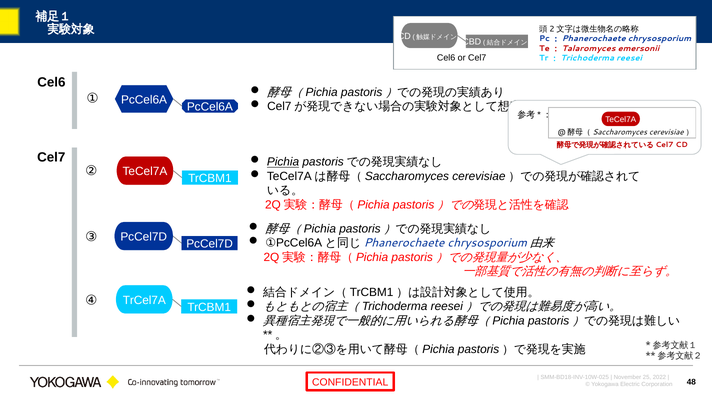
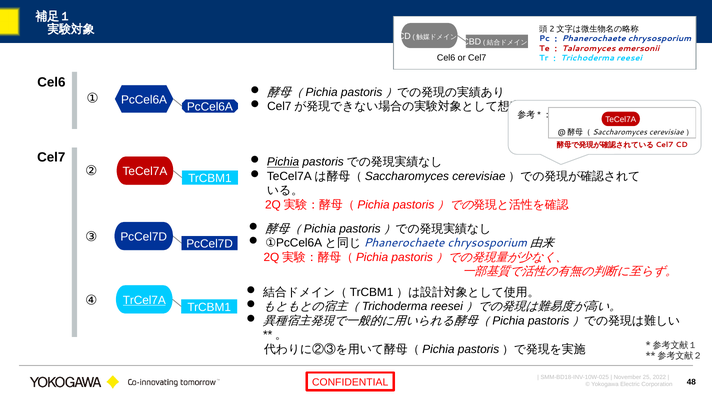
TrCel7A underline: none -> present (144, 301)
